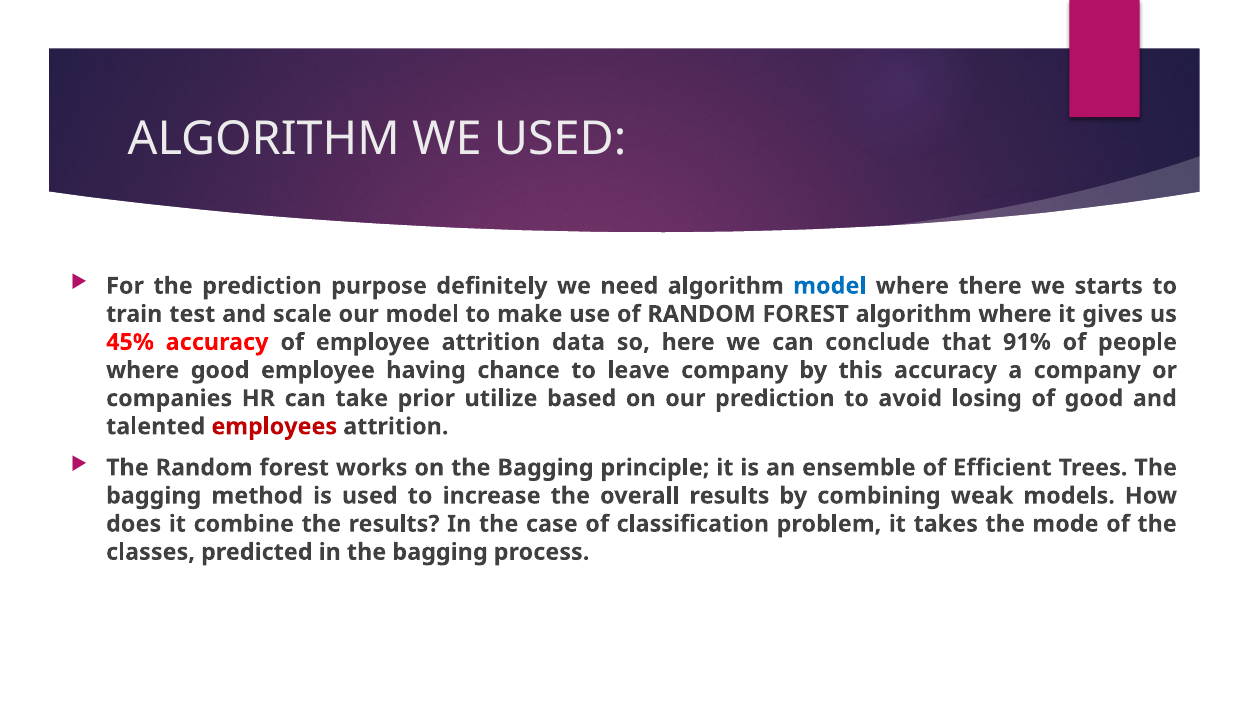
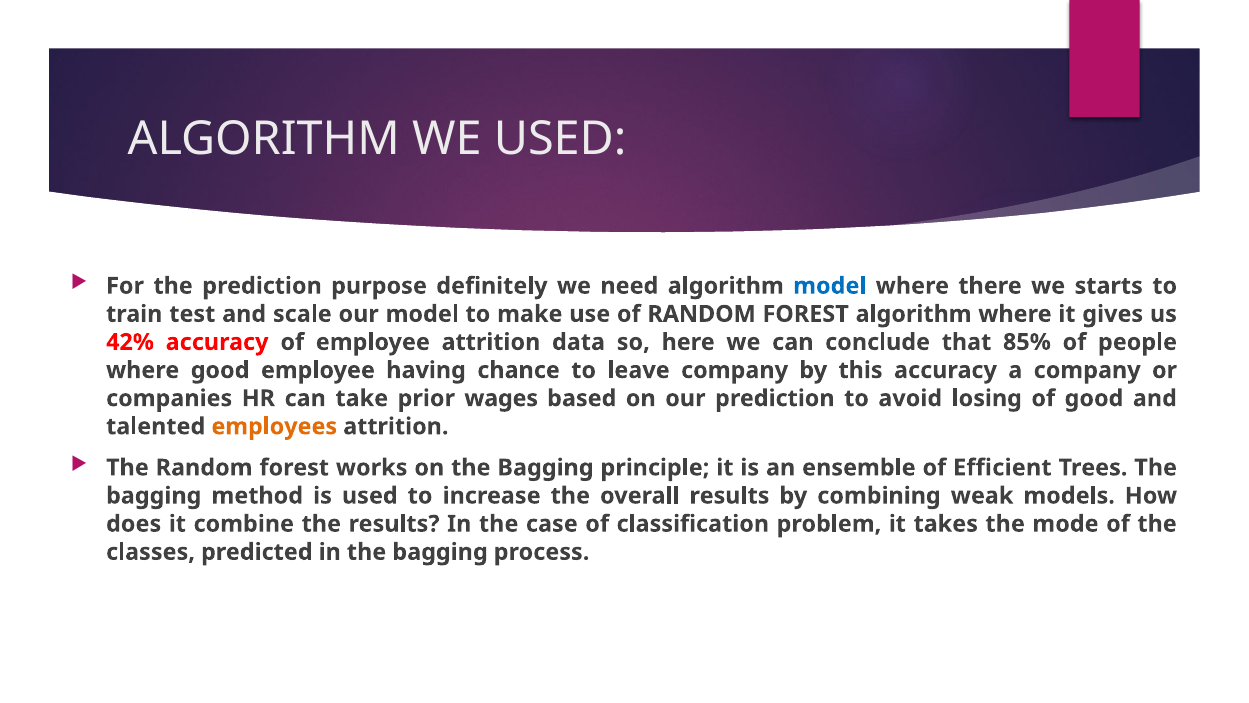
45%: 45% -> 42% (130, 342)
91%: 91% -> 85% (1027, 342)
utilize: utilize -> wages (501, 398)
employees colour: red -> orange (274, 426)
